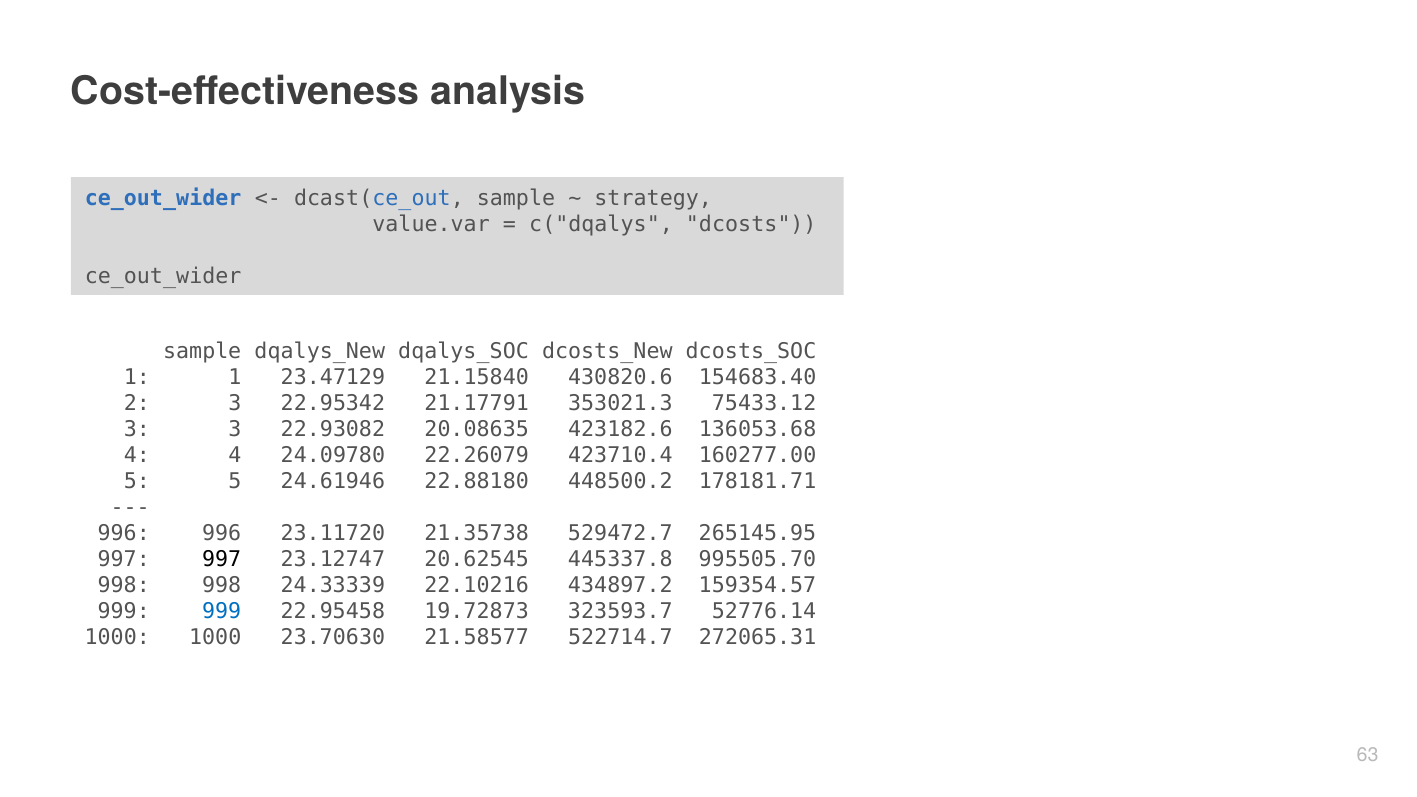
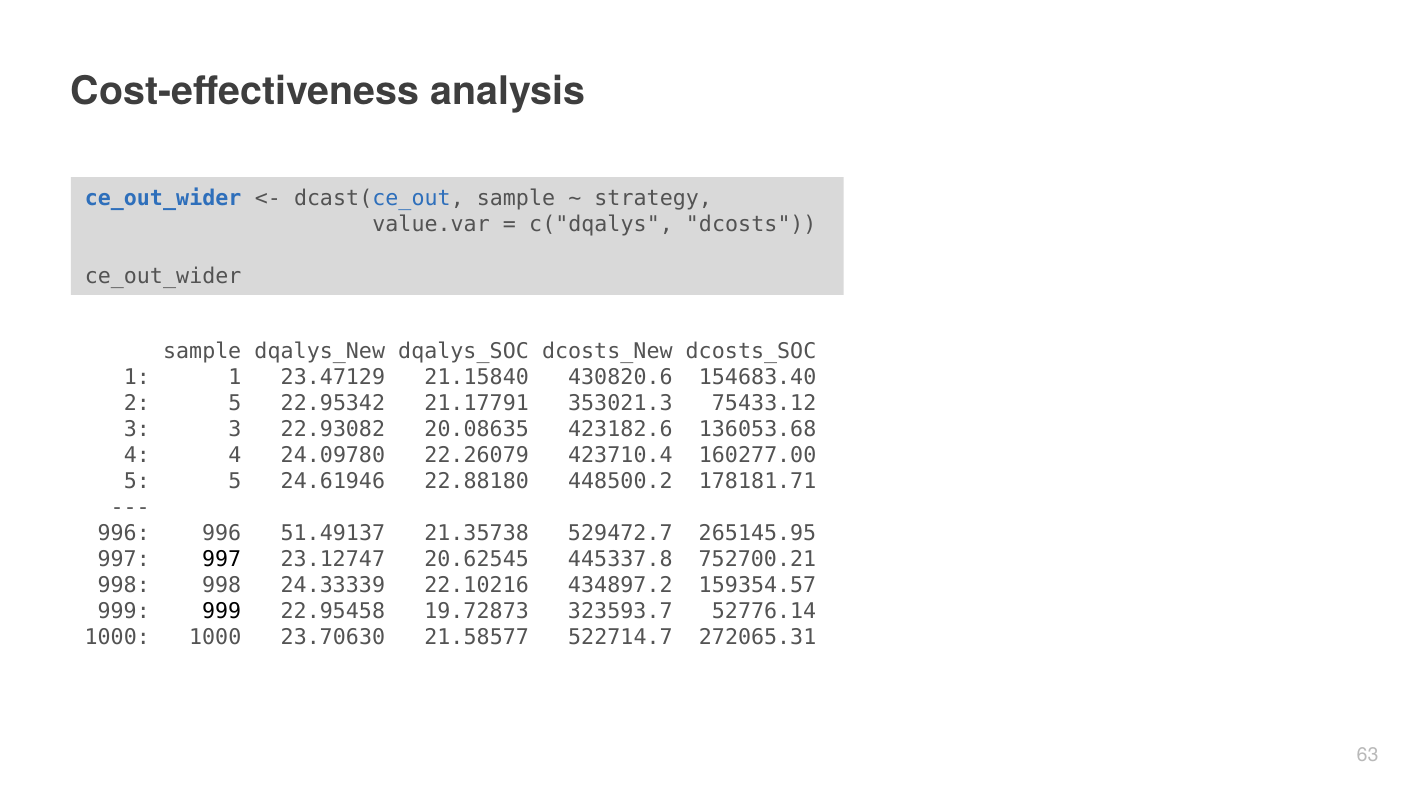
2 3: 3 -> 5 (235, 403)
23.11720: 23.11720 -> 51.49137 (333, 533)
995505.70: 995505.70 -> 752700.21 (757, 559)
999 colour: blue -> black (222, 611)
